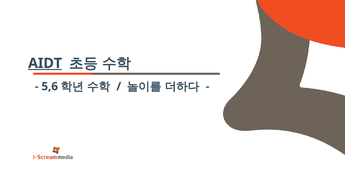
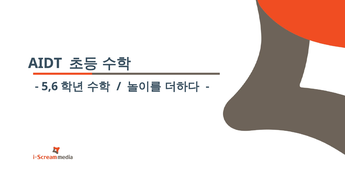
AIDT underline: present -> none (45, 63)
